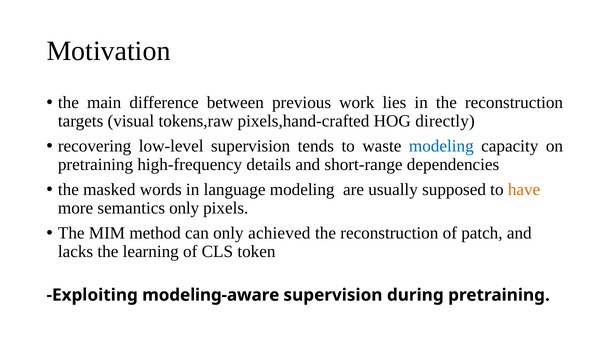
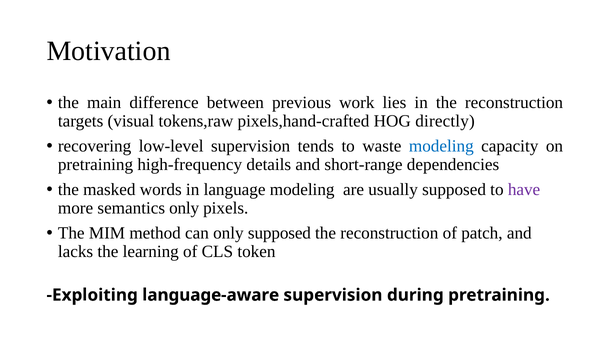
have colour: orange -> purple (524, 190)
only achieved: achieved -> supposed (279, 233)
modeling-aware: modeling-aware -> language-aware (211, 295)
